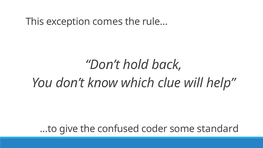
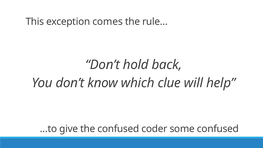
some standard: standard -> confused (218, 129)
